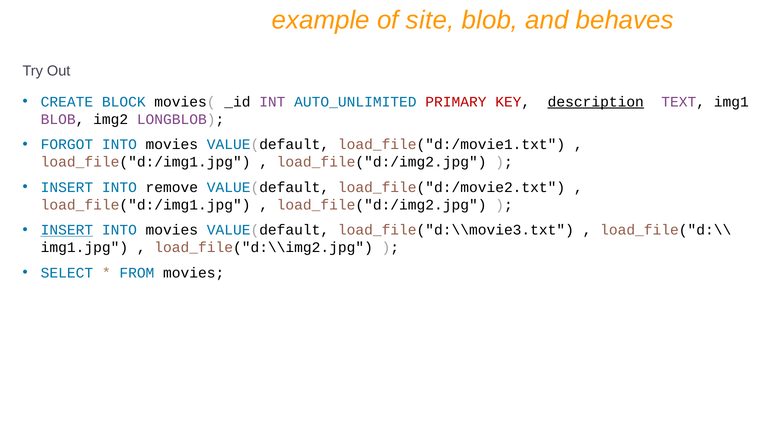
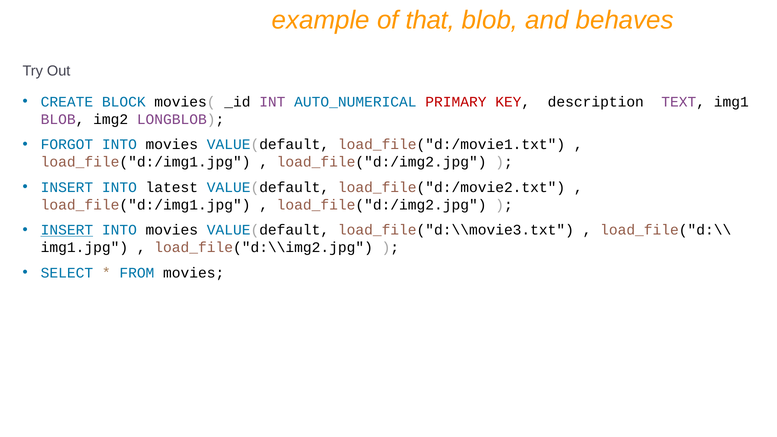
site: site -> that (430, 20)
AUTO_UNLIMITED: AUTO_UNLIMITED -> AUTO_NUMERICAL (355, 102)
description underline: present -> none (596, 102)
remove: remove -> latest (172, 187)
